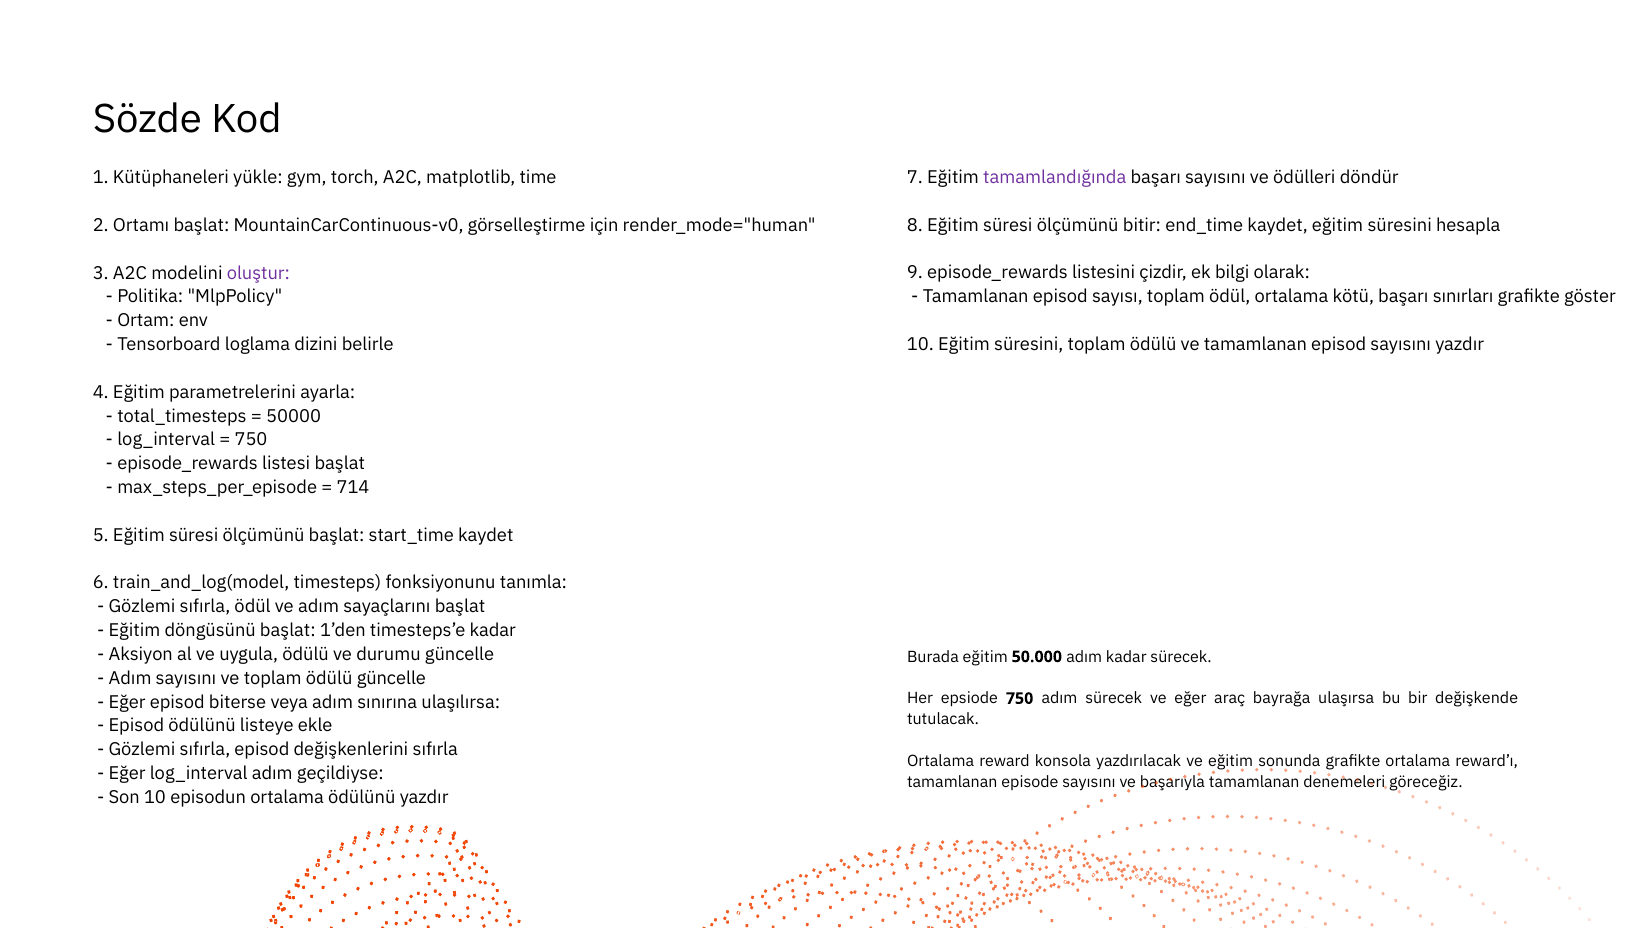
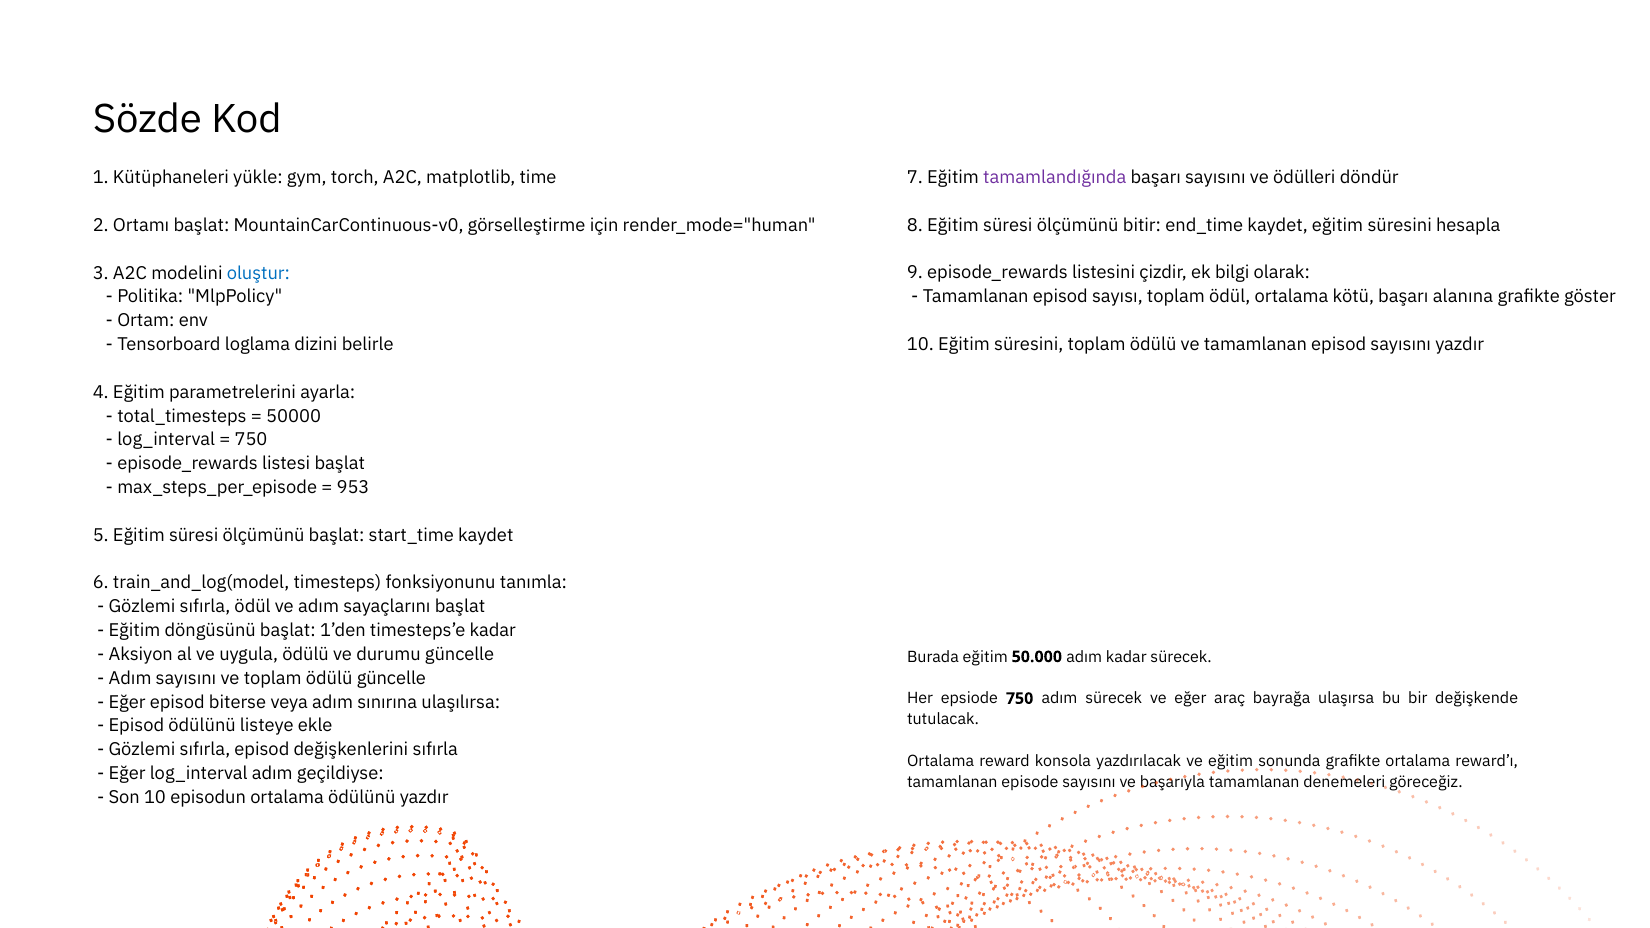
oluştur colour: purple -> blue (258, 273)
sınırları: sınırları -> alanına (1463, 297)
714: 714 -> 953 (353, 488)
